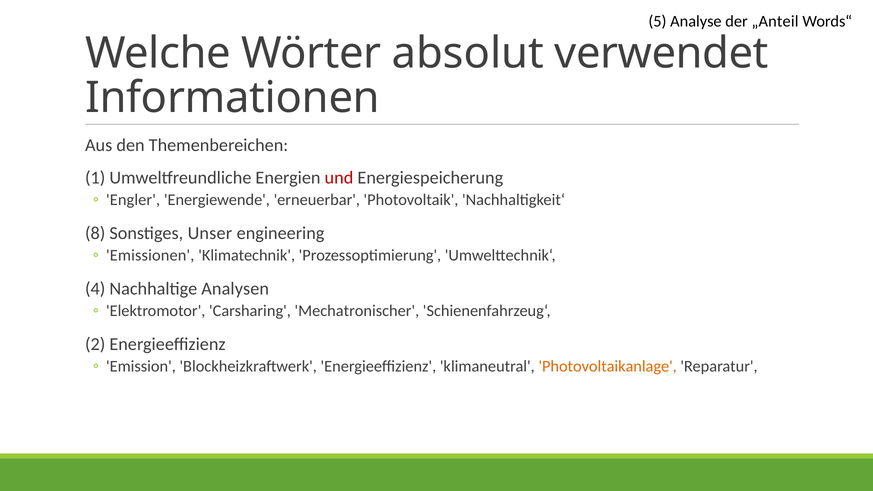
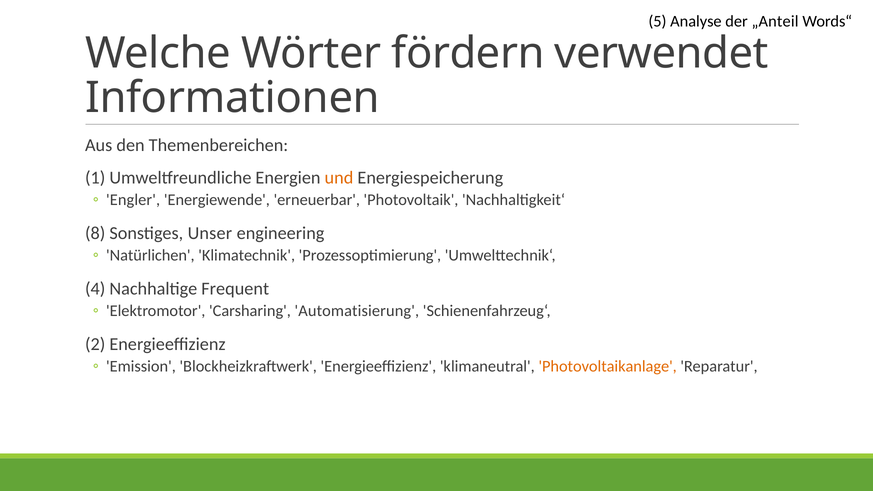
absolut: absolut -> fördern (468, 53)
und colour: red -> orange (339, 178)
Emissionen: Emissionen -> Natürlichen (150, 255)
Analysen: Analysen -> Frequent (235, 289)
Mechatronischer: Mechatronischer -> Automatisierung (357, 311)
